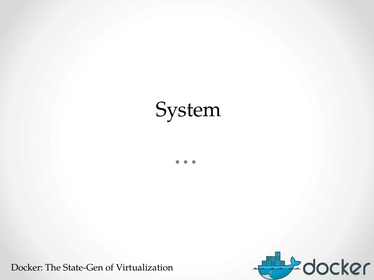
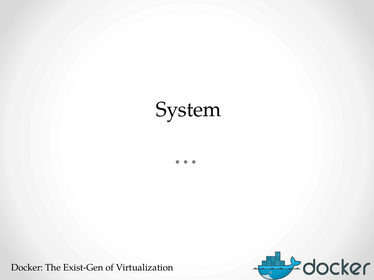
State-Gen: State-Gen -> Exist-Gen (83, 268)
